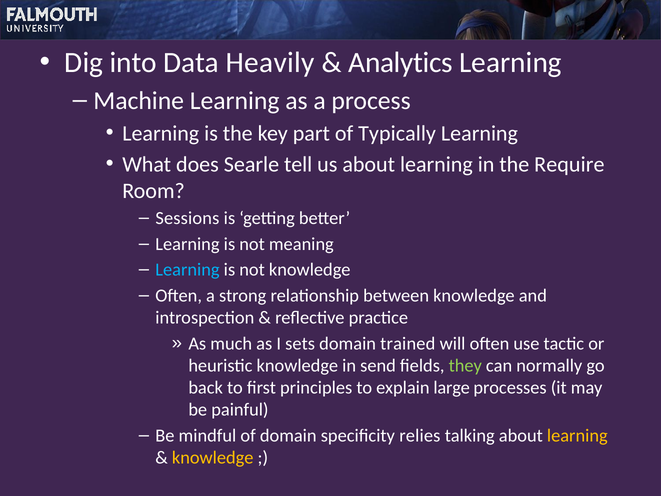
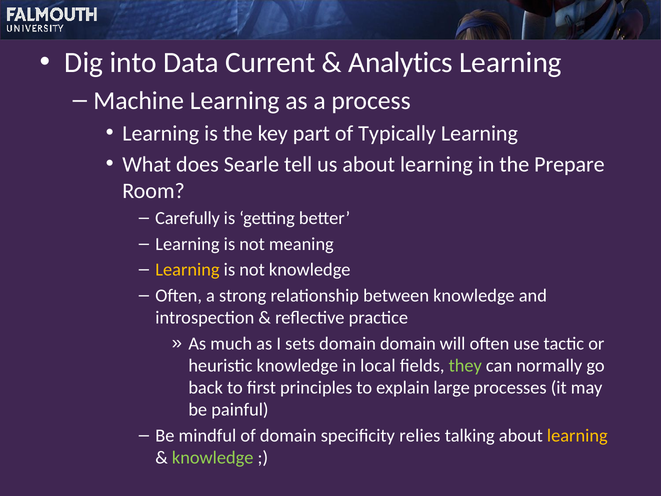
Heavily: Heavily -> Current (270, 63)
Require: Require -> Prepare (569, 164)
Sessions: Sessions -> Carefully (188, 218)
Learning colour: light blue -> yellow (187, 270)
domain trained: trained -> domain (408, 343)
send: send -> local (378, 365)
knowledge colour: yellow -> light green (213, 457)
